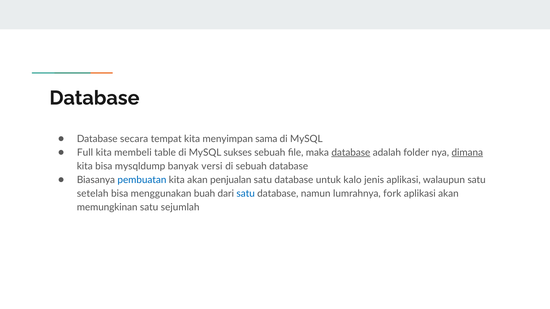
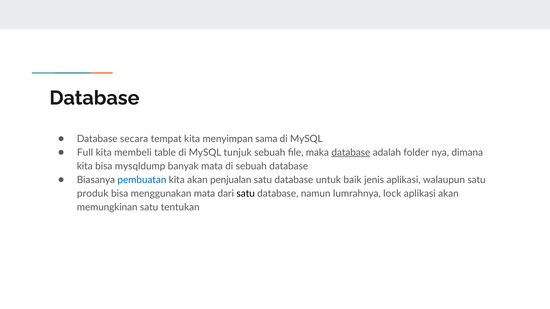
sukses: sukses -> tunjuk (238, 153)
dimana underline: present -> none (467, 153)
banyak versi: versi -> mata (212, 166)
kalo: kalo -> baik (353, 180)
setelah: setelah -> produk (93, 194)
menggunakan buah: buah -> mata (205, 194)
satu colour: blue -> black (246, 194)
fork: fork -> lock (392, 194)
sejumlah: sejumlah -> tentukan (180, 208)
